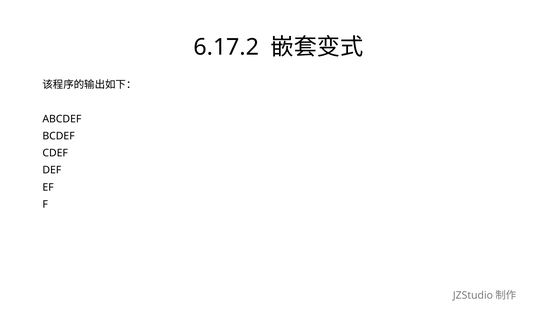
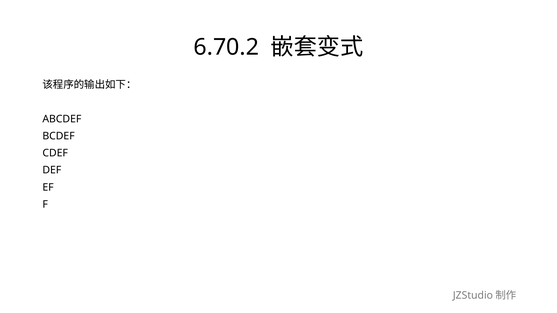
6.17.2: 6.17.2 -> 6.70.2 (226, 47)
